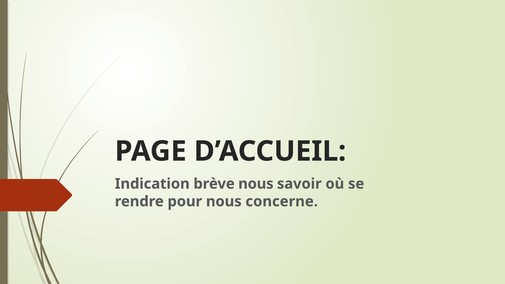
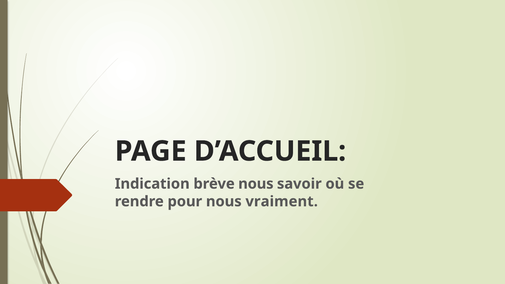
concerne: concerne -> vraiment (282, 201)
